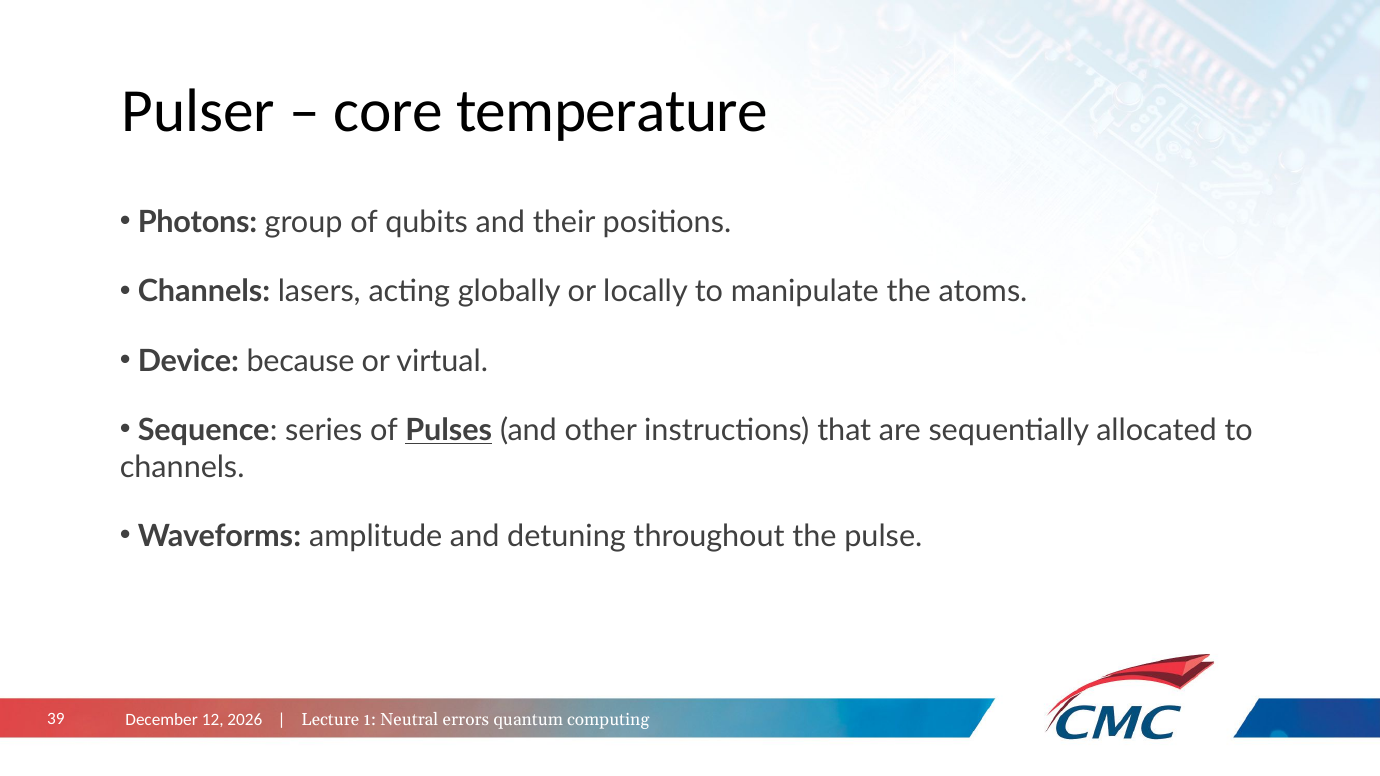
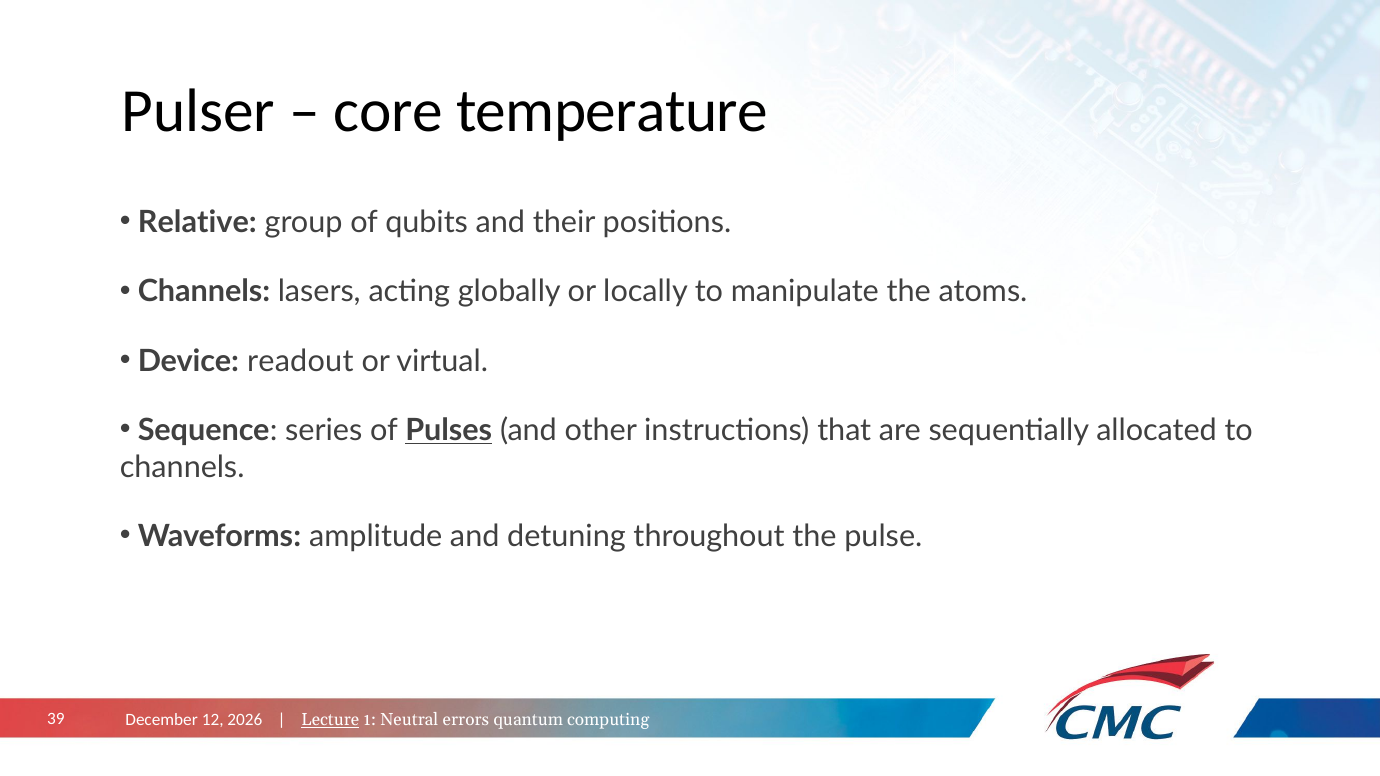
Photons: Photons -> Relative (197, 223)
because: because -> readout (300, 361)
Lecture underline: none -> present (330, 720)
